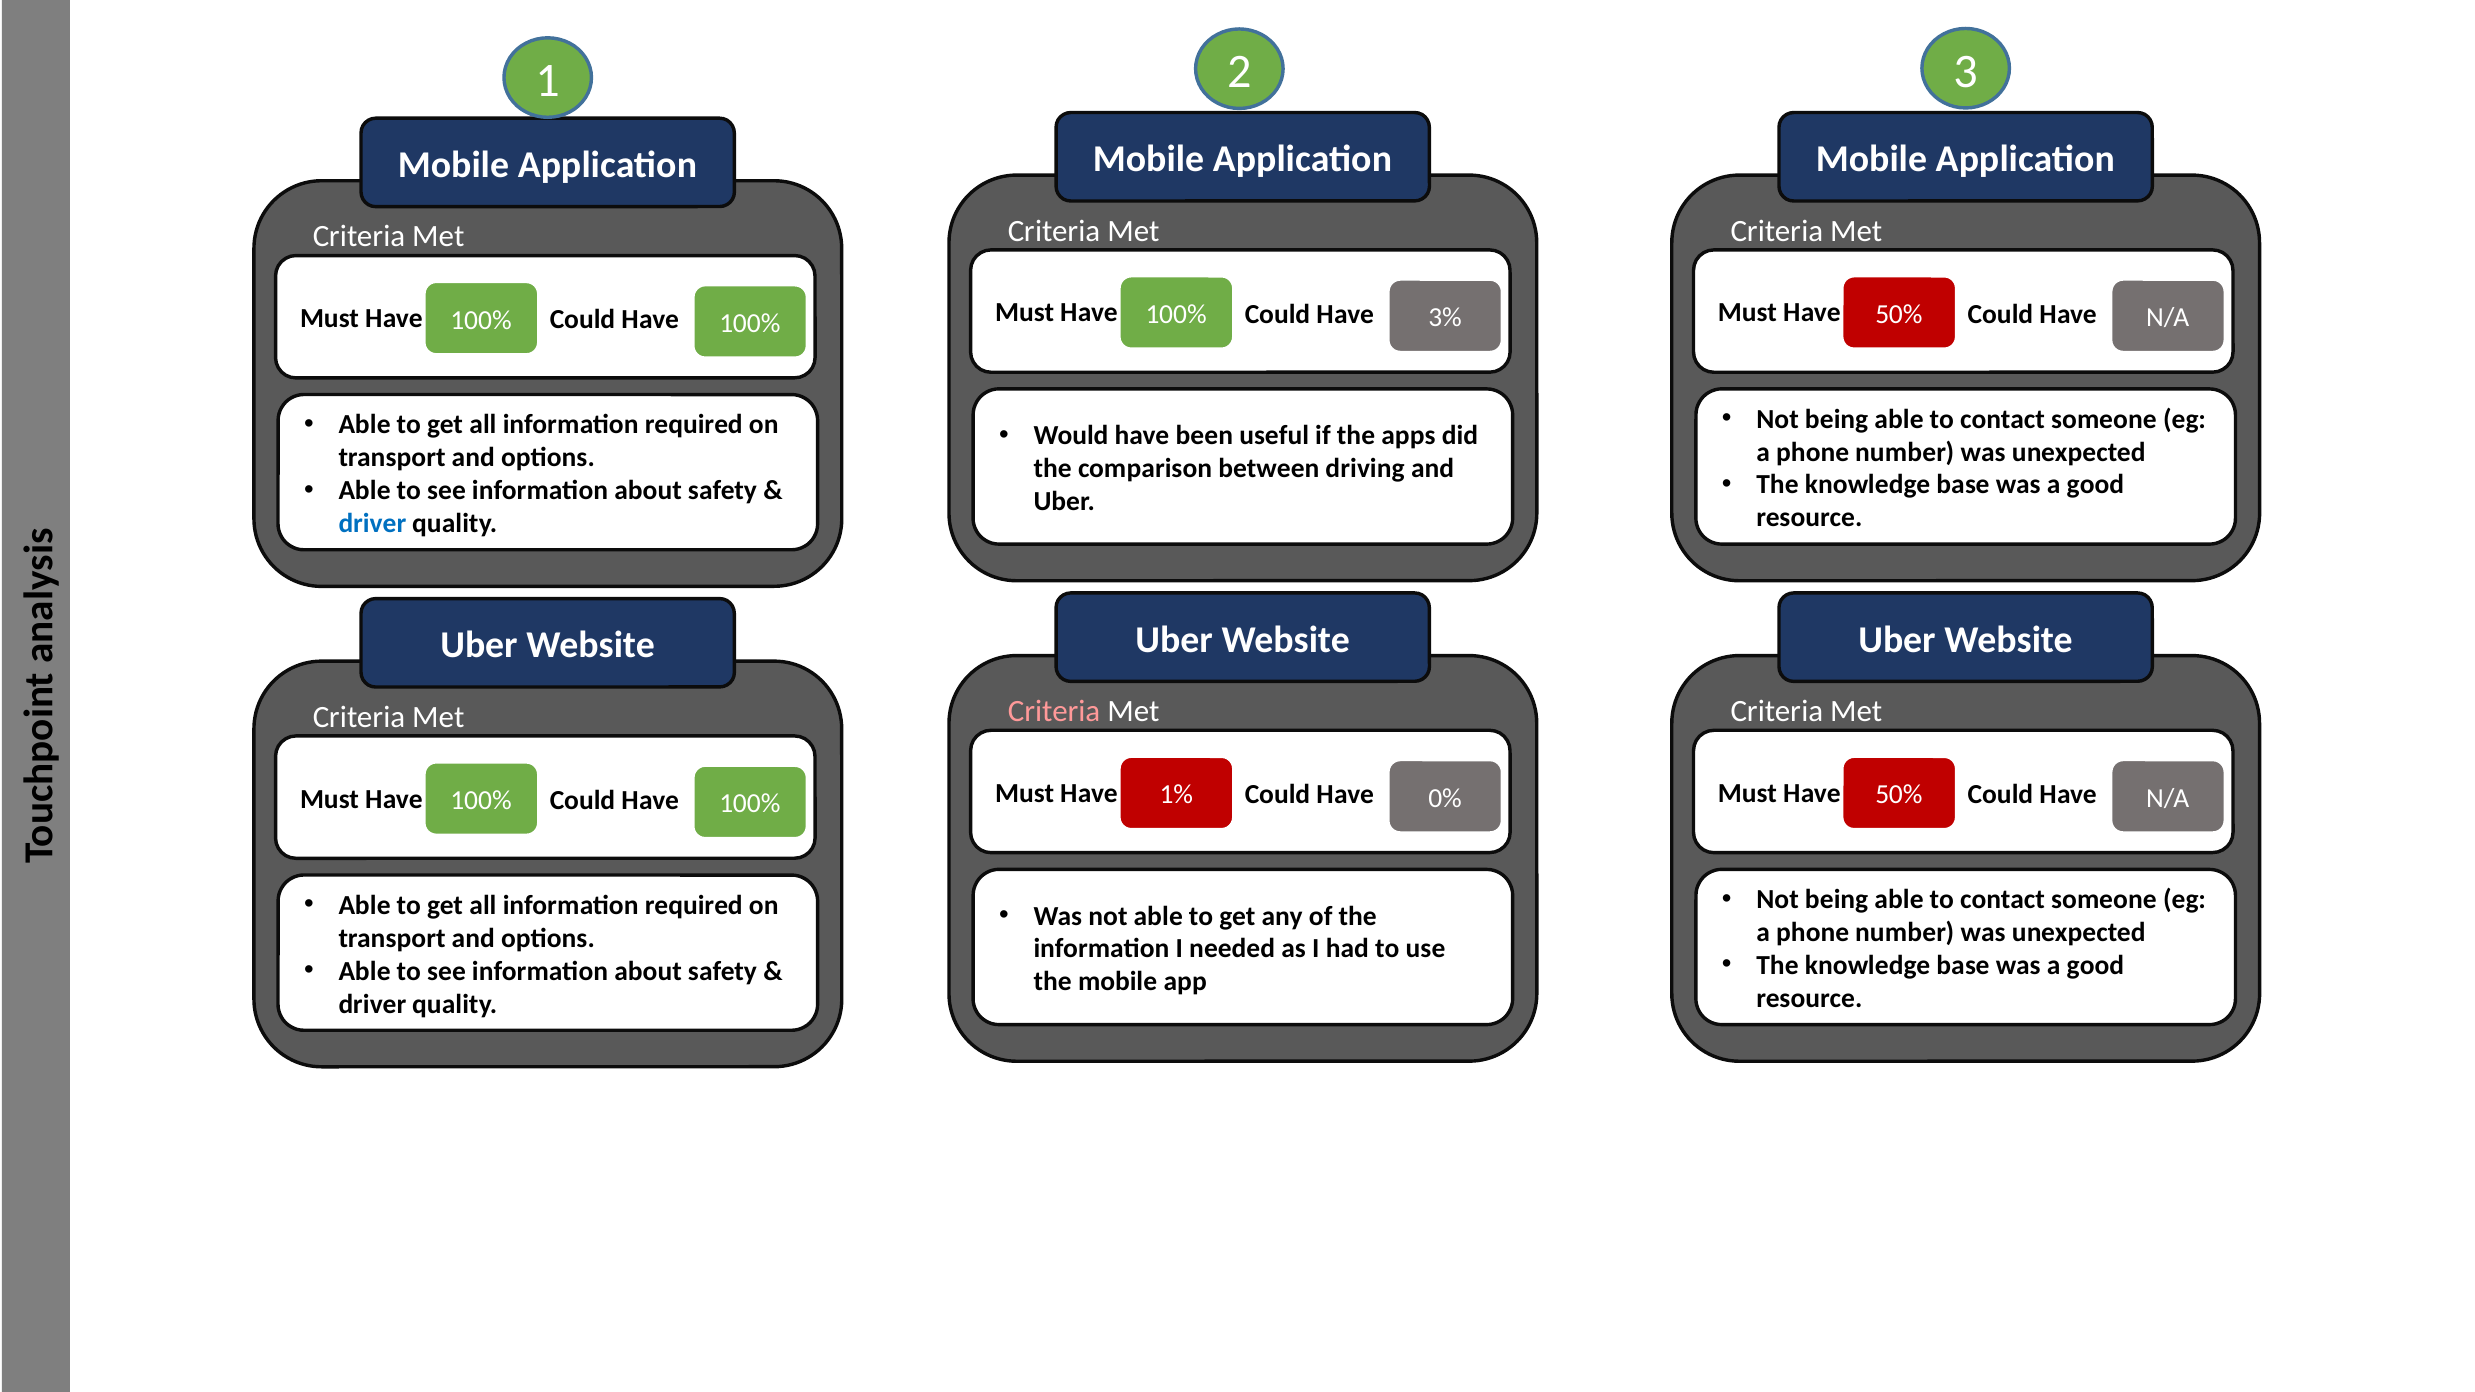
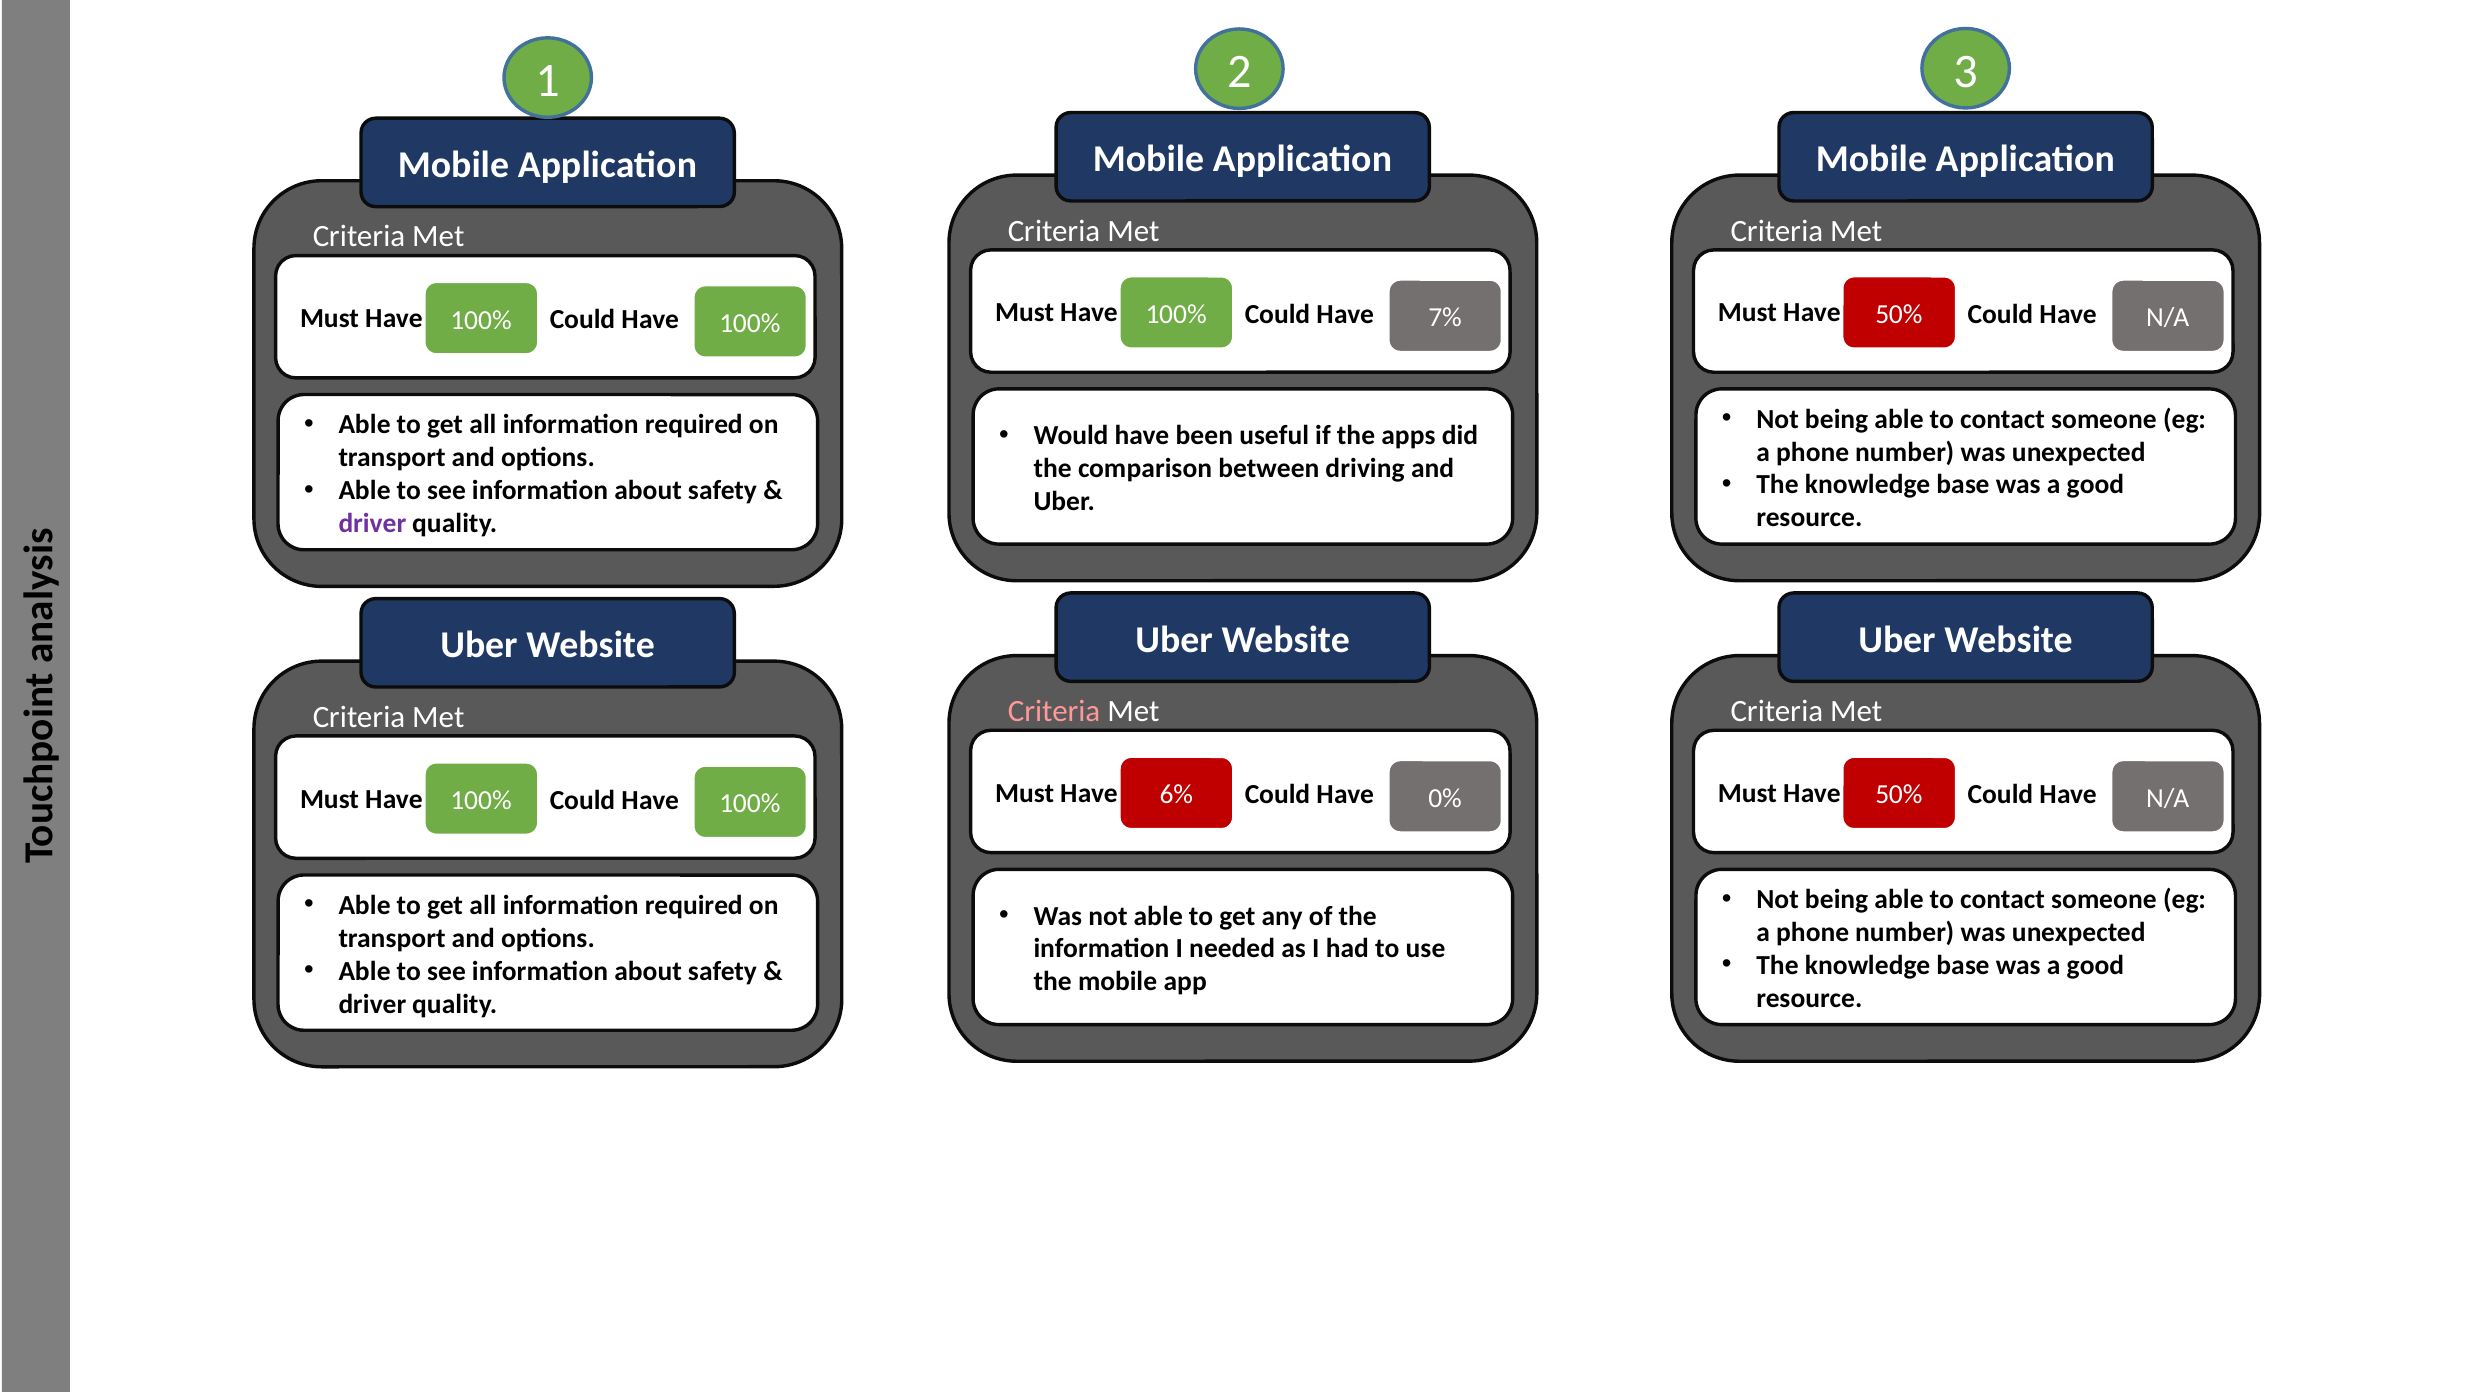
3%: 3% -> 7% (1445, 318)
driver colour: blue -> purple (372, 524)
1%: 1% -> 6% (1176, 795)
